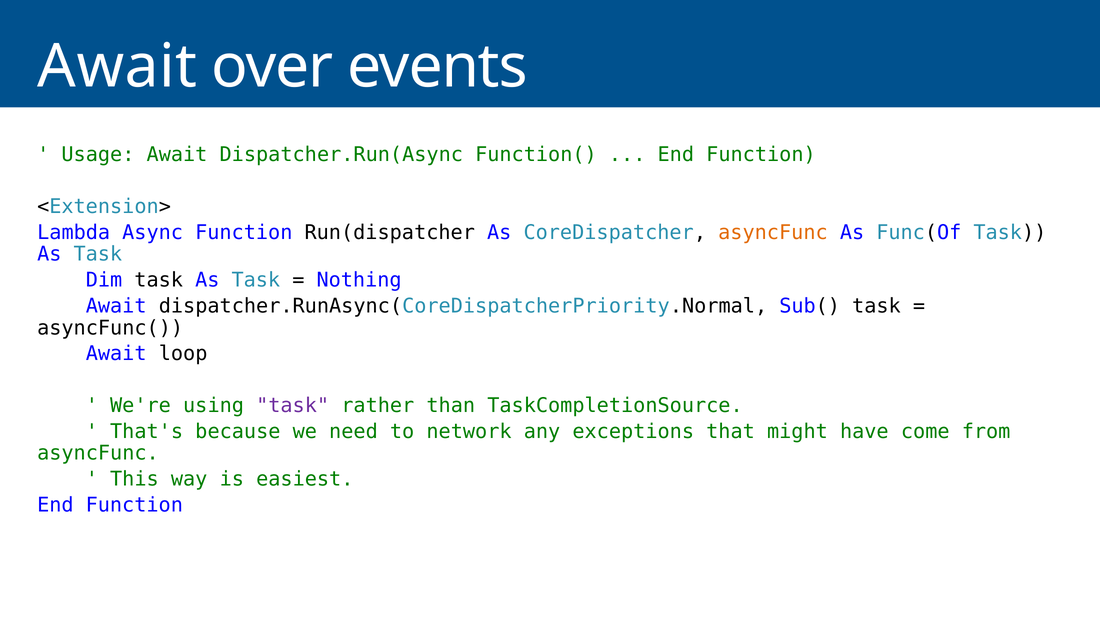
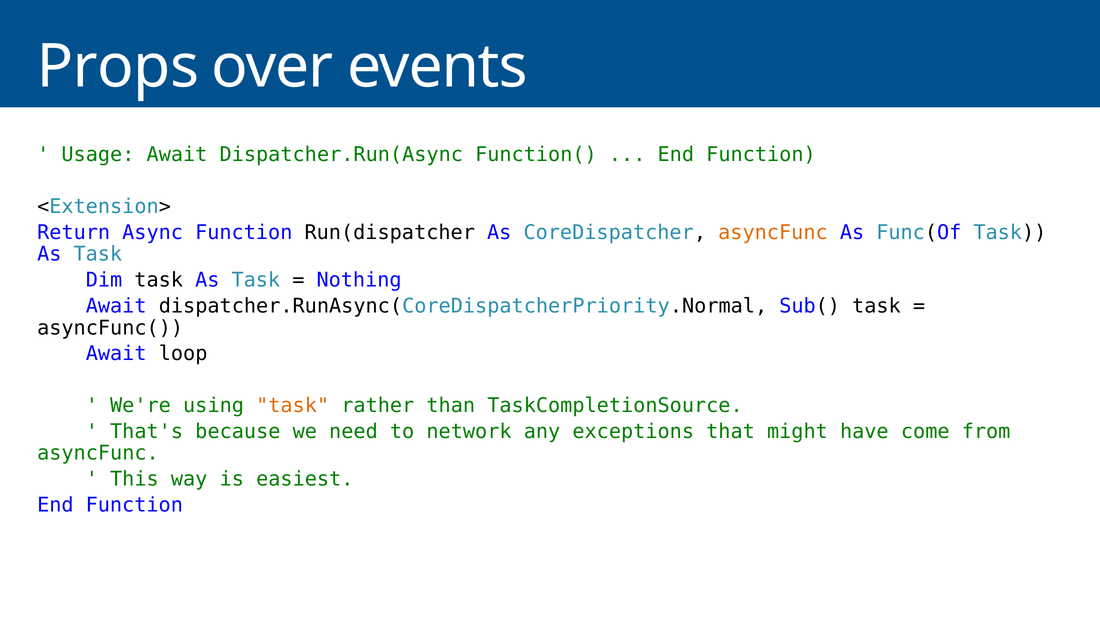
Await: Await -> Props (118, 67)
Lambda: Lambda -> Return (74, 232)
task colour: purple -> orange (293, 405)
